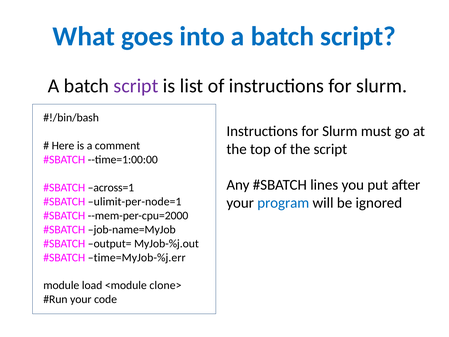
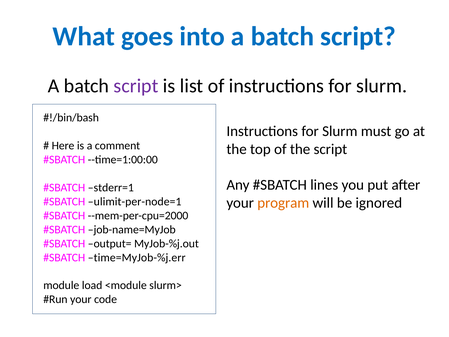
across=1: across=1 -> stderr=1 (111, 187)
program colour: blue -> orange (283, 203)
clone>: clone> -> slurm> (166, 285)
